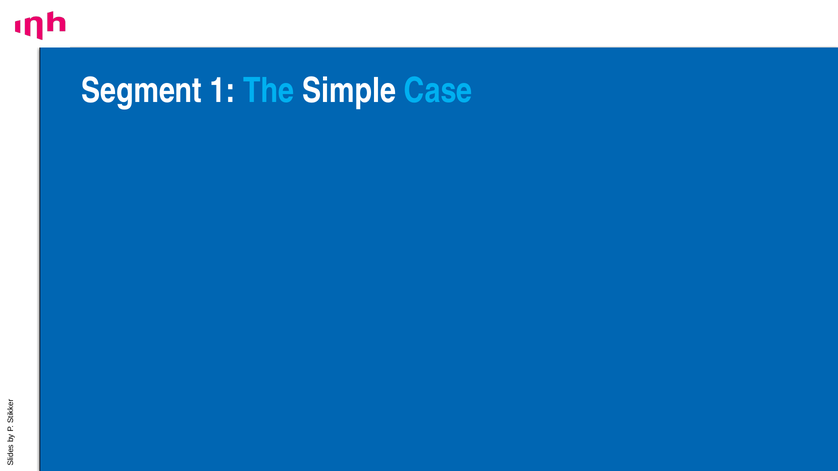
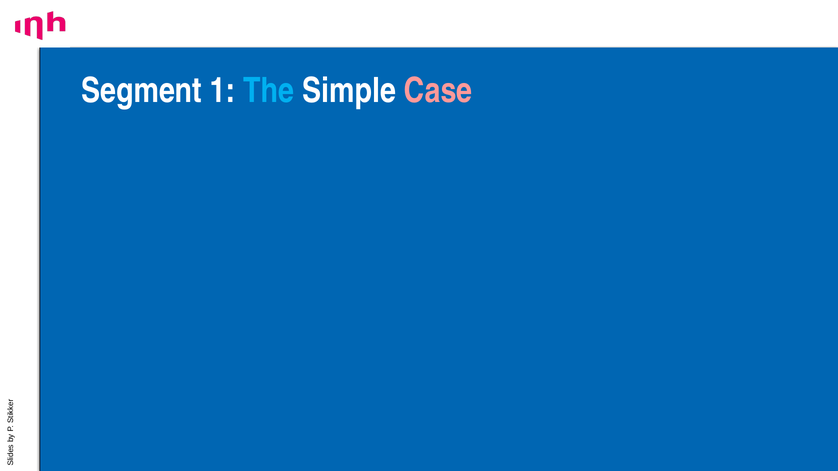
Case colour: light blue -> pink (438, 91)
